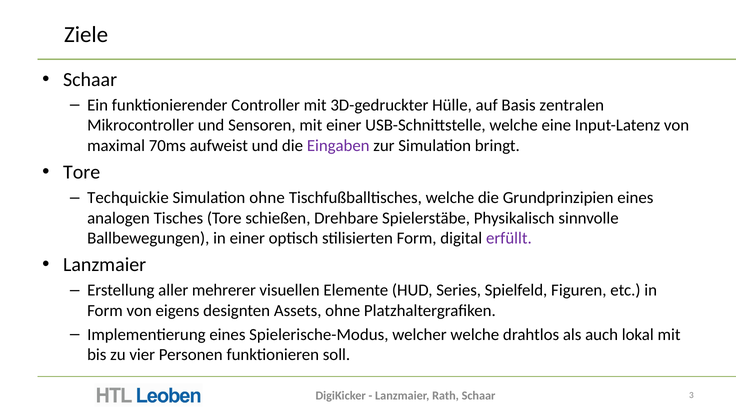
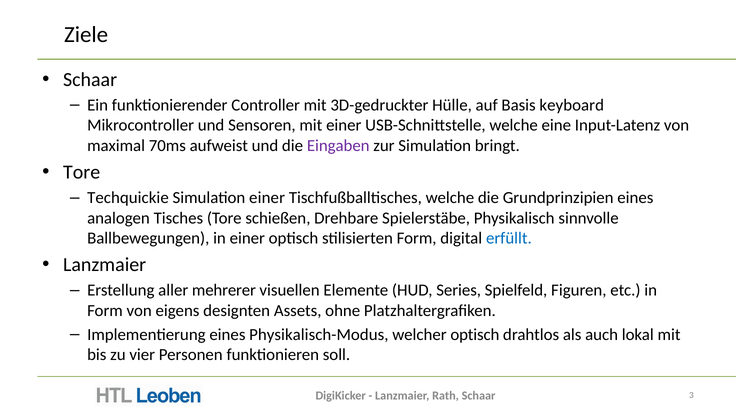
zentralen: zentralen -> keyboard (572, 105)
Simulation ohne: ohne -> einer (267, 198)
erfüllt colour: purple -> blue (509, 238)
Spielerische-Modus: Spielerische-Modus -> Physikalisch-Modus (319, 334)
welcher welche: welche -> optisch (475, 334)
